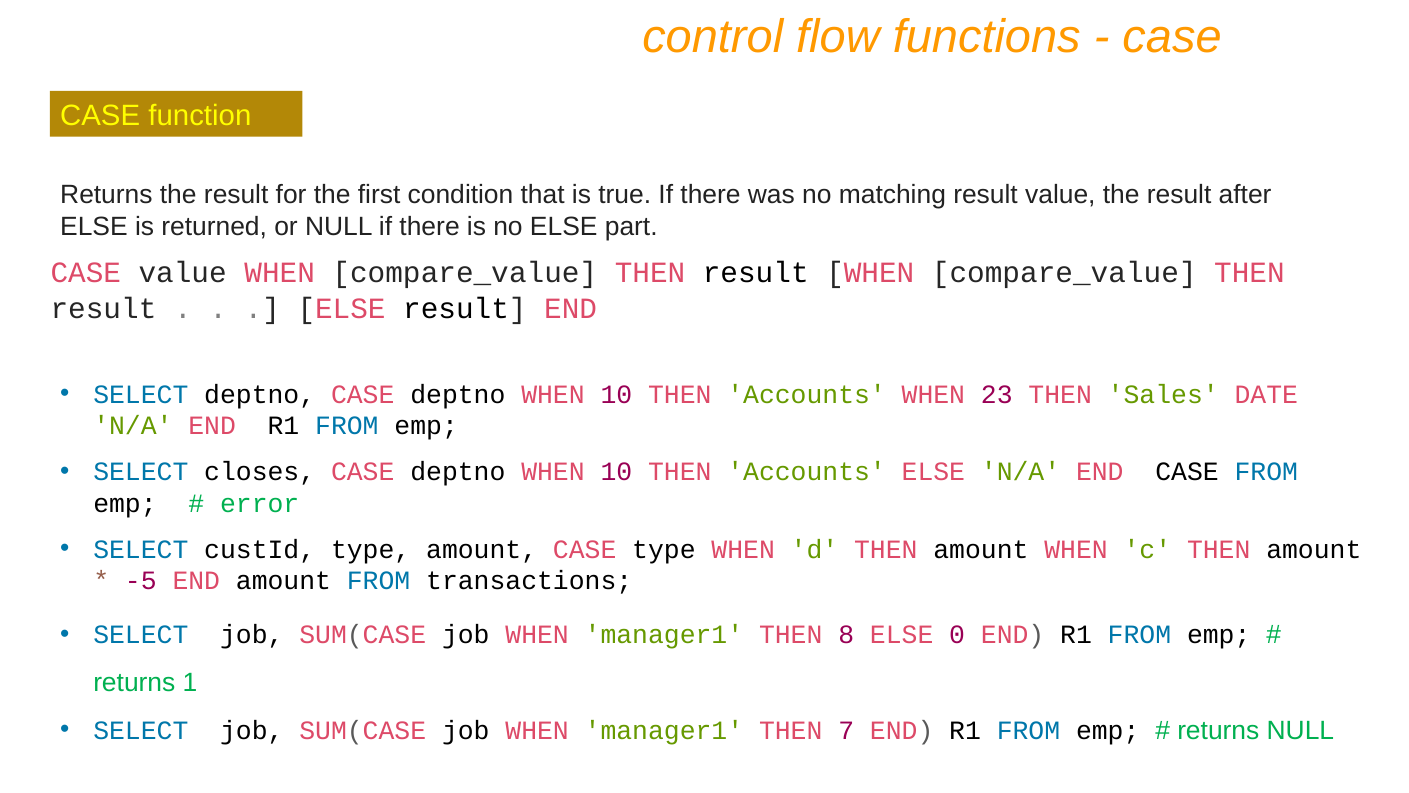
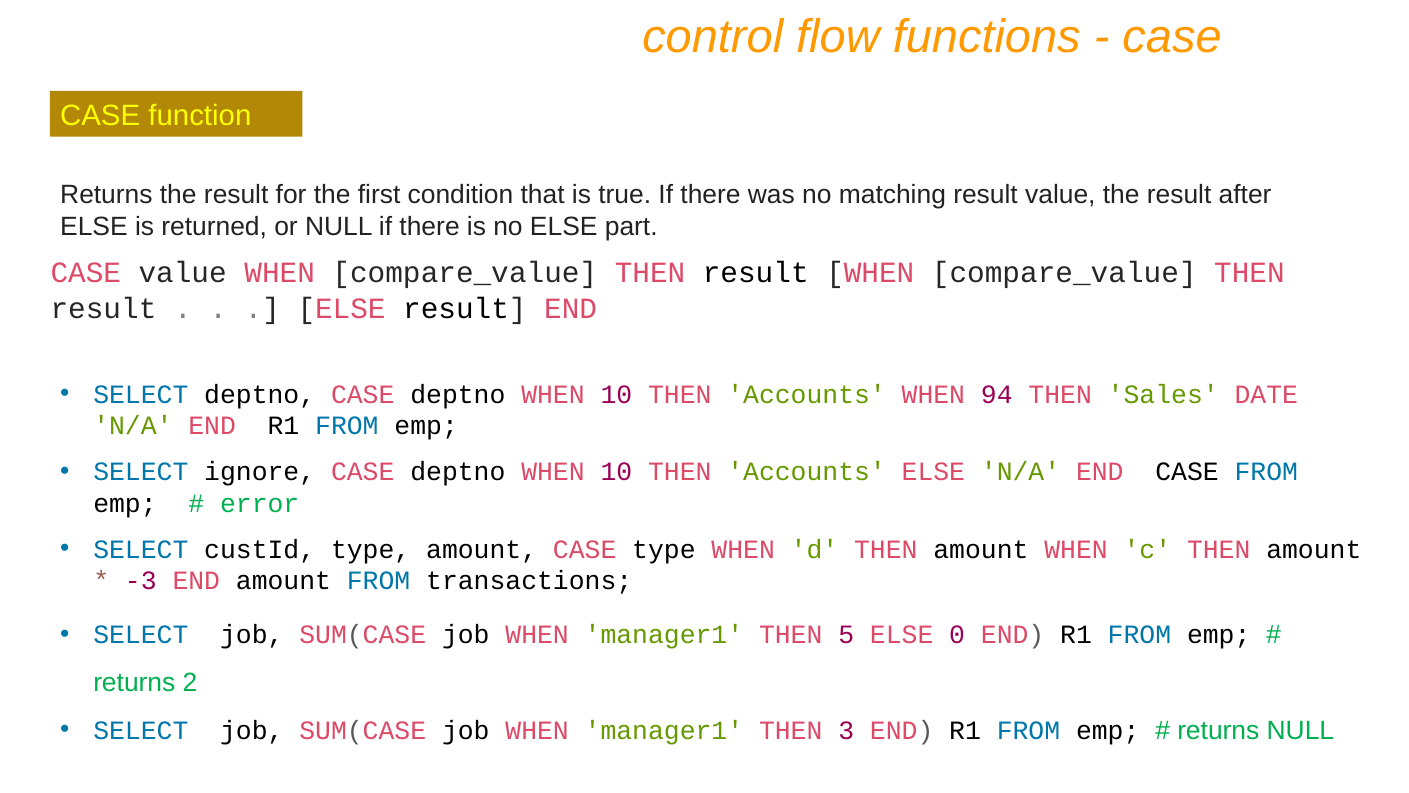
23: 23 -> 94 (997, 394)
closes: closes -> ignore (260, 472)
-5: -5 -> -3 (141, 581)
8: 8 -> 5 (846, 635)
1: 1 -> 2 (190, 682)
7: 7 -> 3 (846, 730)
